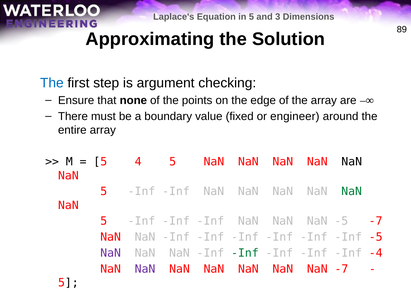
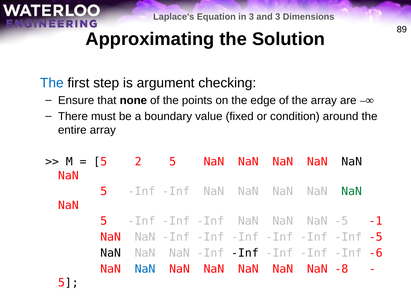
in 5: 5 -> 3 (251, 17)
engineer: engineer -> condition (295, 116)
4: 4 -> 2 (138, 162)
-5 -7: -7 -> -1 (376, 221)
NaN colour: purple -> black (111, 253)
Inf colour: green -> black (245, 253)
-4: -4 -> -6 (376, 253)
NaN colour: purple -> blue (145, 269)
NaN -7: -7 -> -8 (341, 269)
